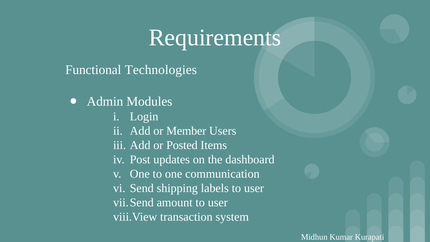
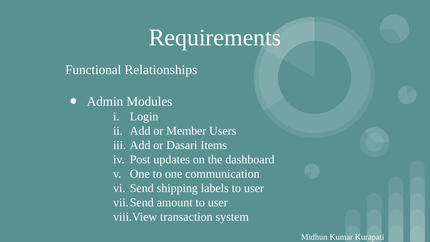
Technologies: Technologies -> Relationships (161, 70)
Posted: Posted -> Dasari (182, 145)
